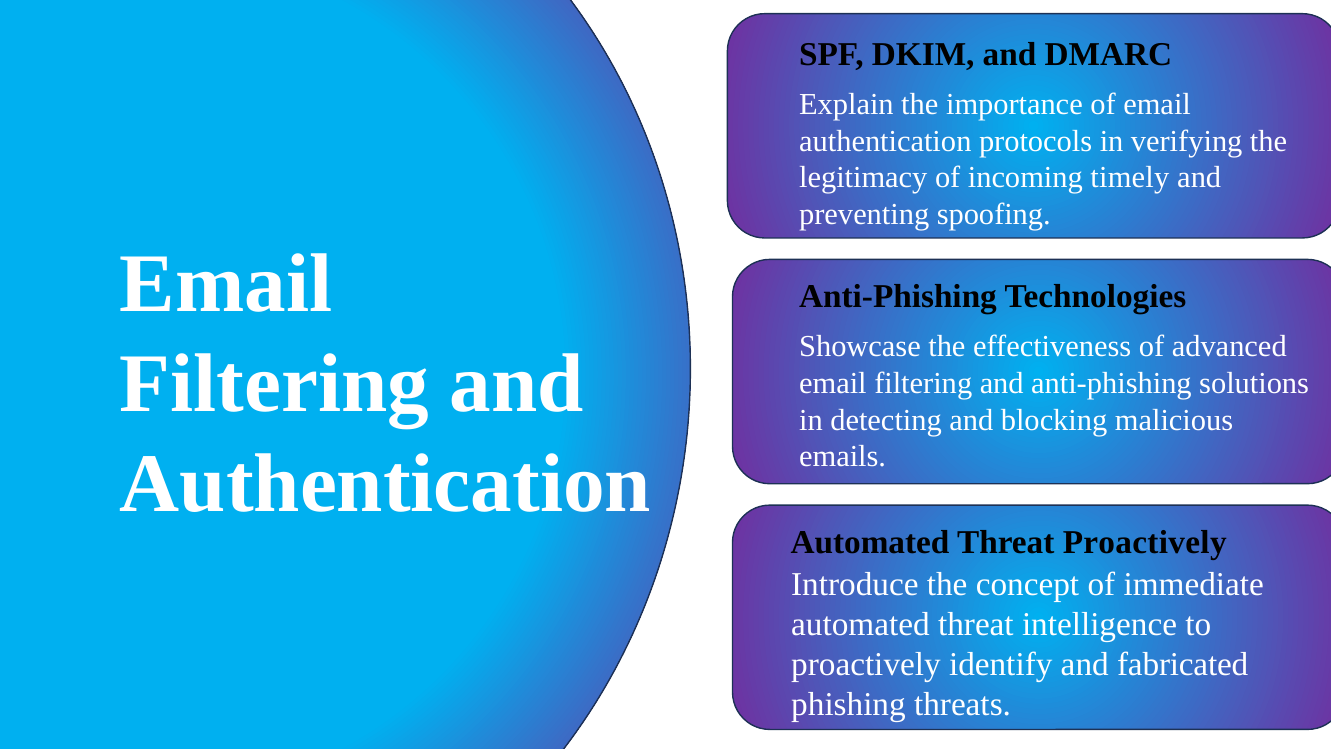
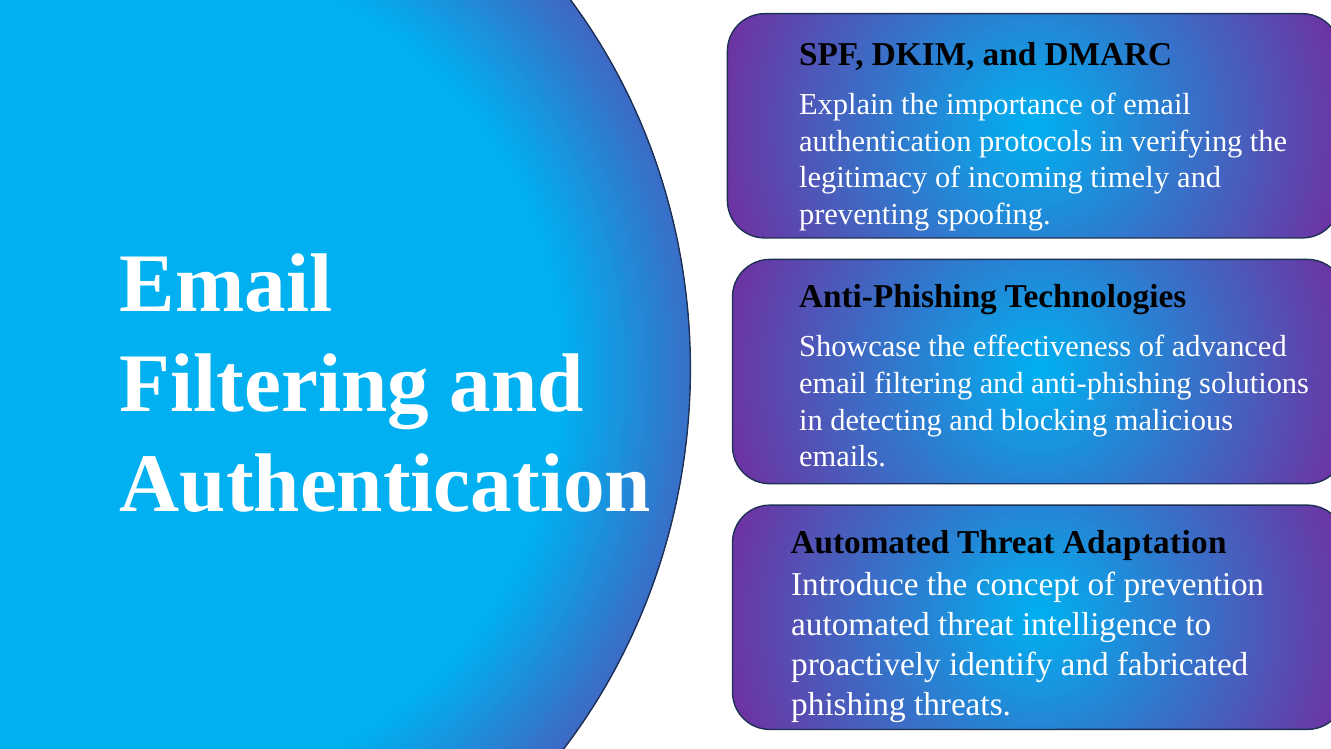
Threat Proactively: Proactively -> Adaptation (1145, 542)
immediate: immediate -> prevention (1194, 584)
